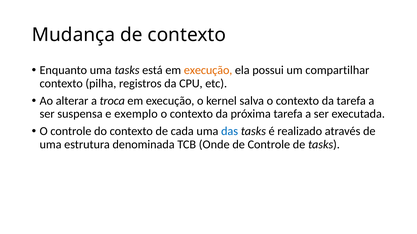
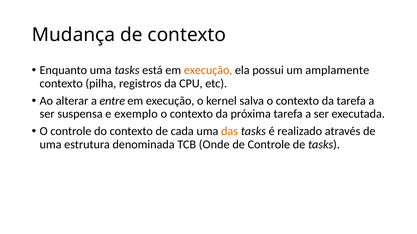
compartilhar: compartilhar -> amplamente (337, 70)
troca: troca -> entre (112, 101)
das colour: blue -> orange (230, 132)
